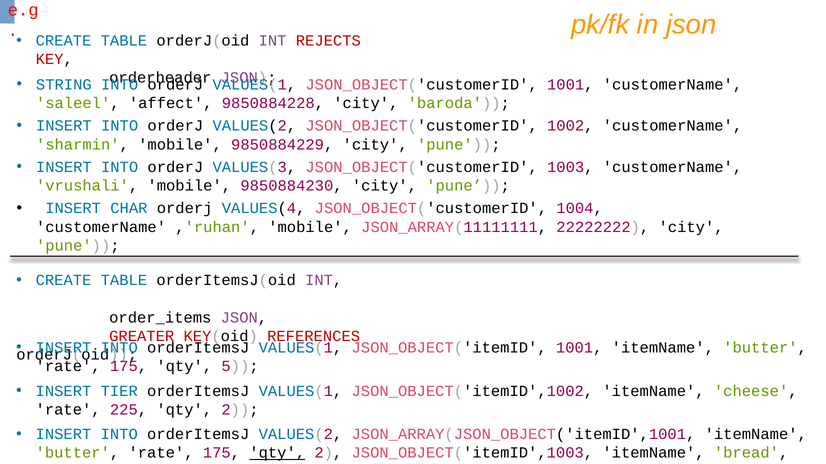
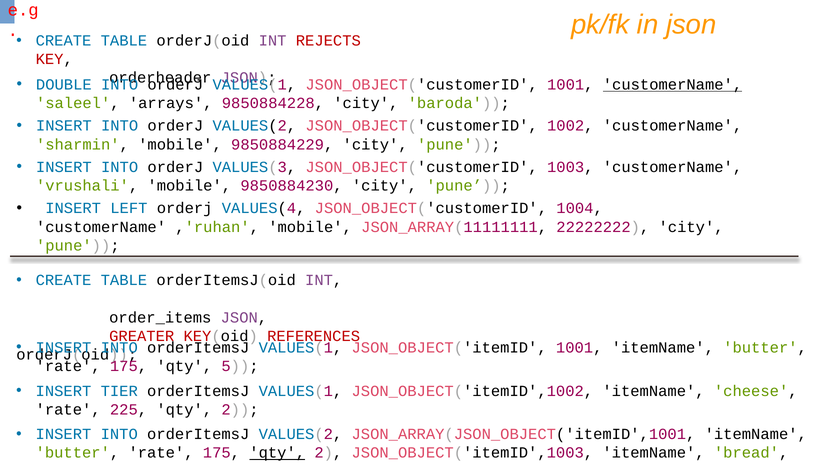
STRING: STRING -> DOUBLE (64, 85)
customerName underline: none -> present (673, 85)
affect: affect -> arrays (171, 103)
CHAR: CHAR -> LEFT (129, 209)
